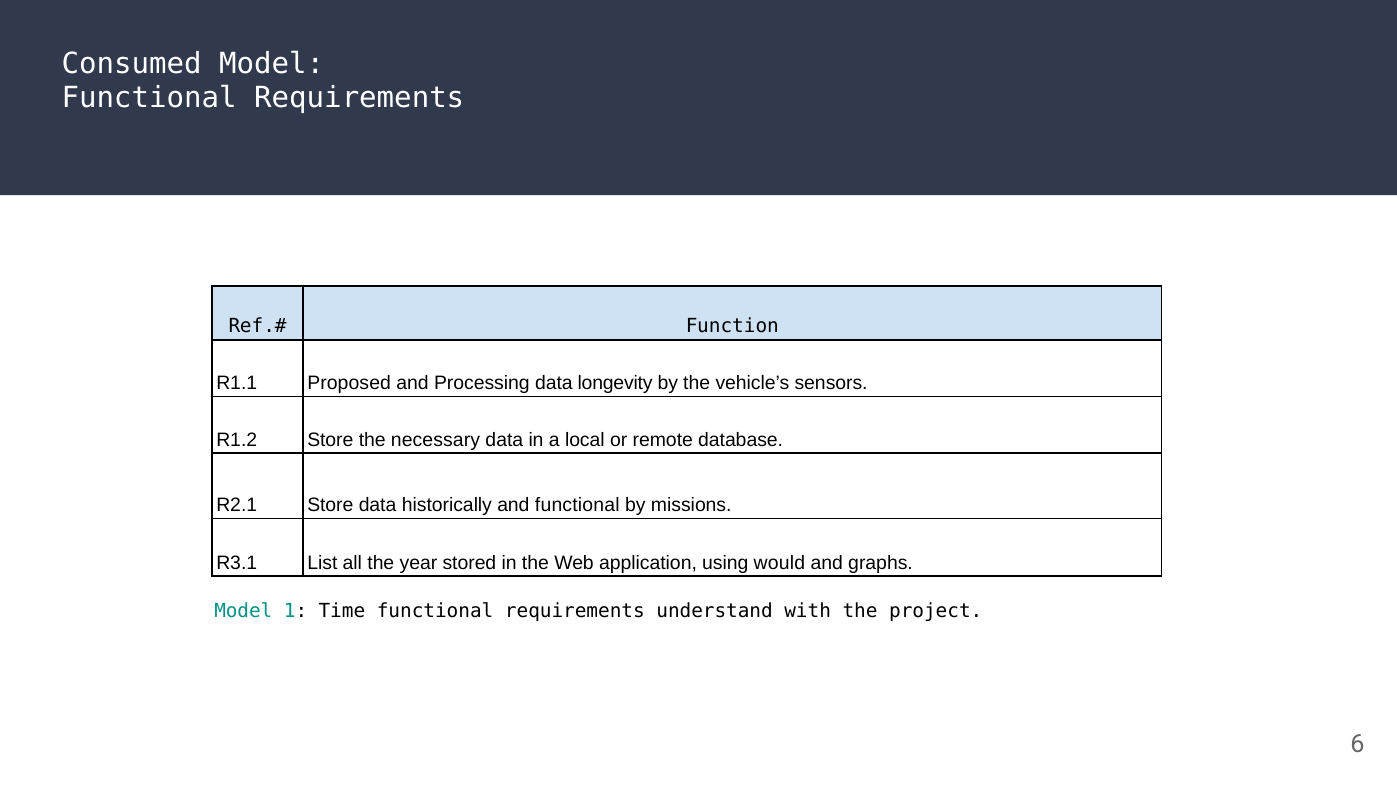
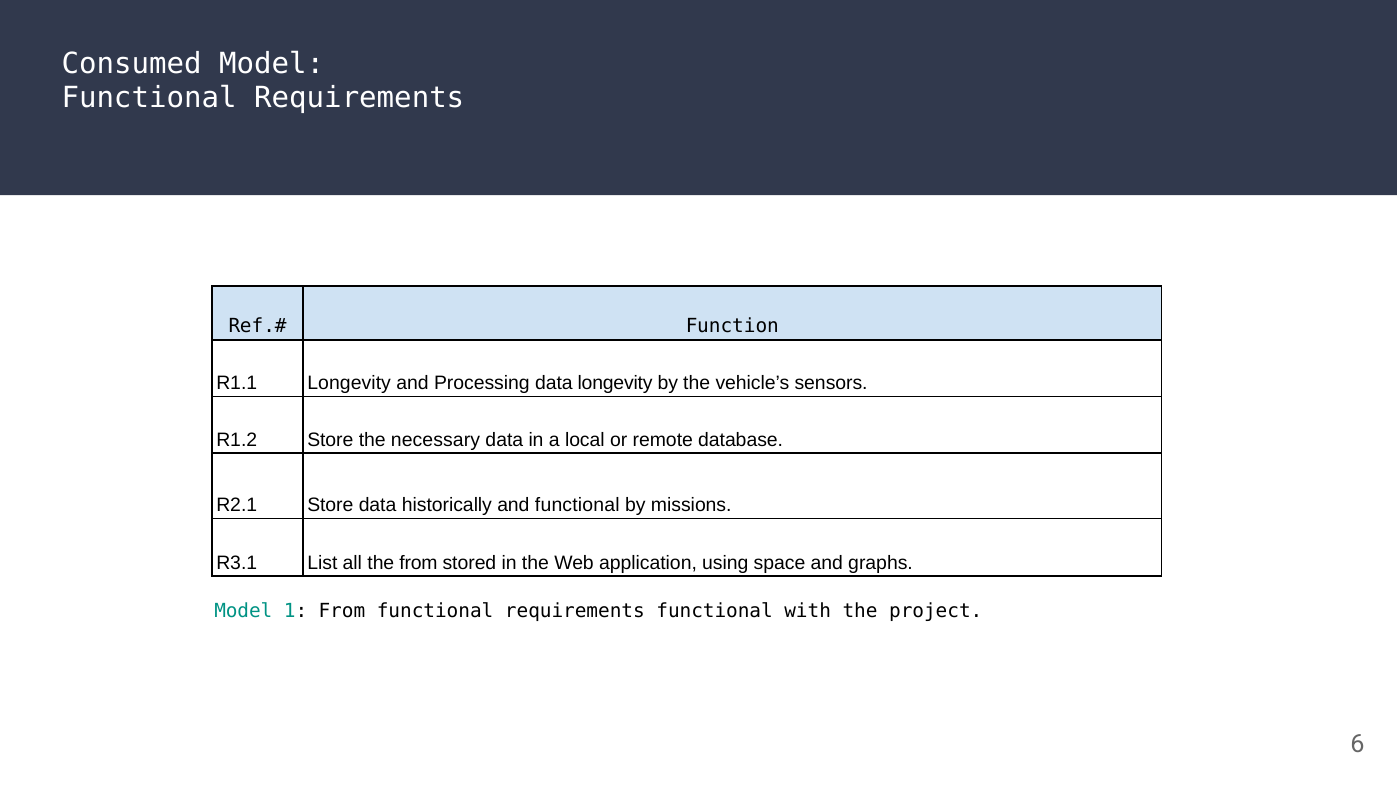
R1.1 Proposed: Proposed -> Longevity (349, 383)
the year: year -> from (419, 563)
would: would -> space (779, 563)
1 Time: Time -> From (342, 610)
requirements understand: understand -> functional (715, 610)
